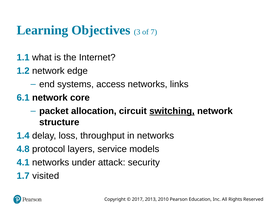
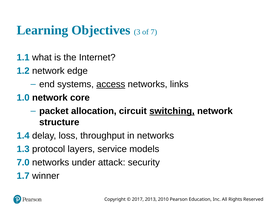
access underline: none -> present (111, 85)
6.1: 6.1 -> 1.0 (23, 98)
4.8: 4.8 -> 1.3 (23, 149)
4.1: 4.1 -> 7.0 (23, 163)
visited: visited -> winner (46, 176)
